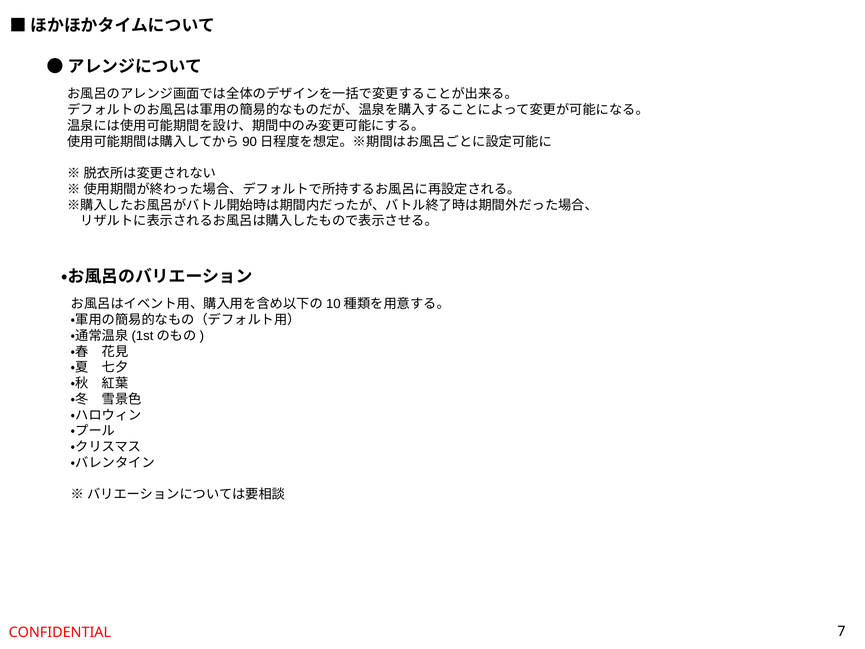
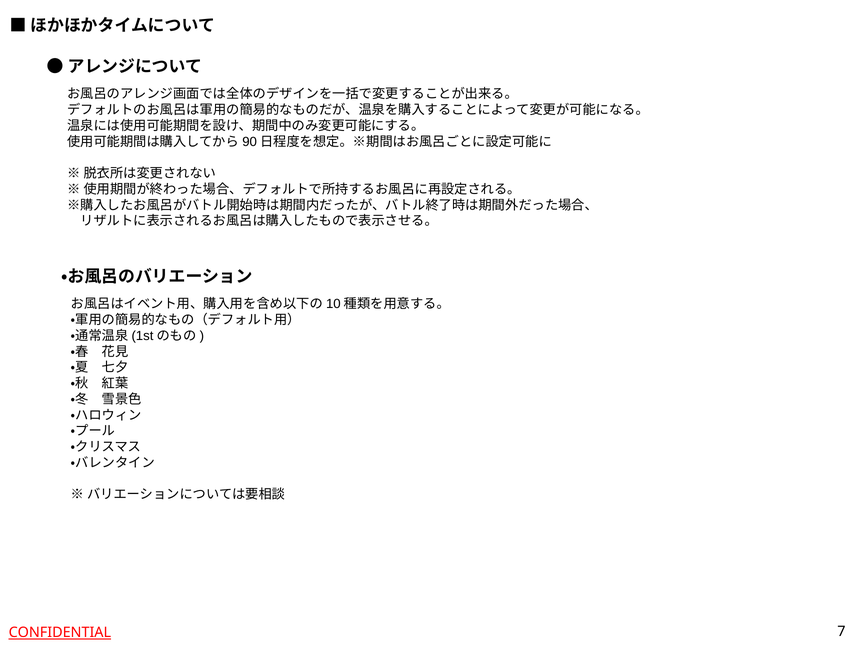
CONFIDENTIAL underline: none -> present (60, 632)
